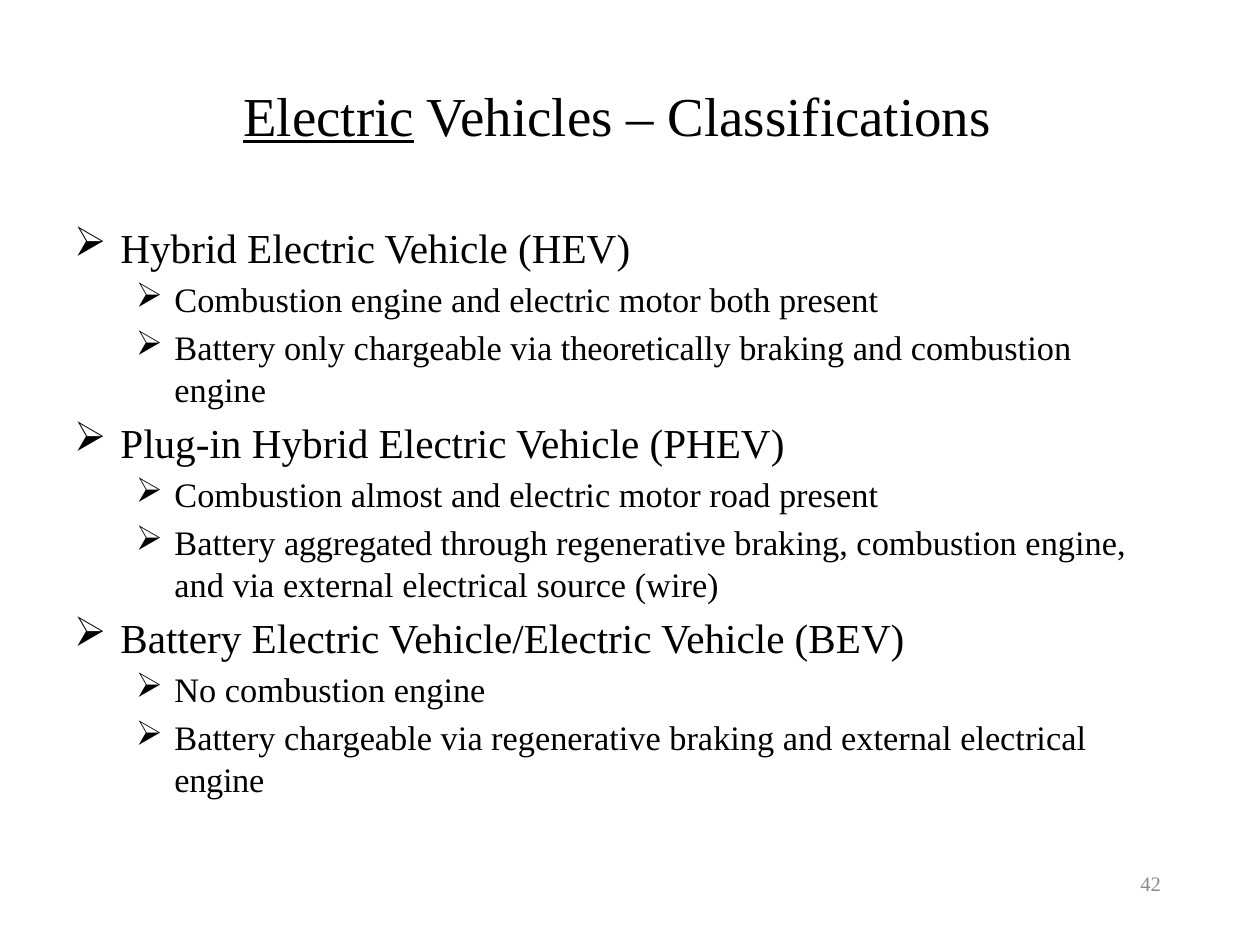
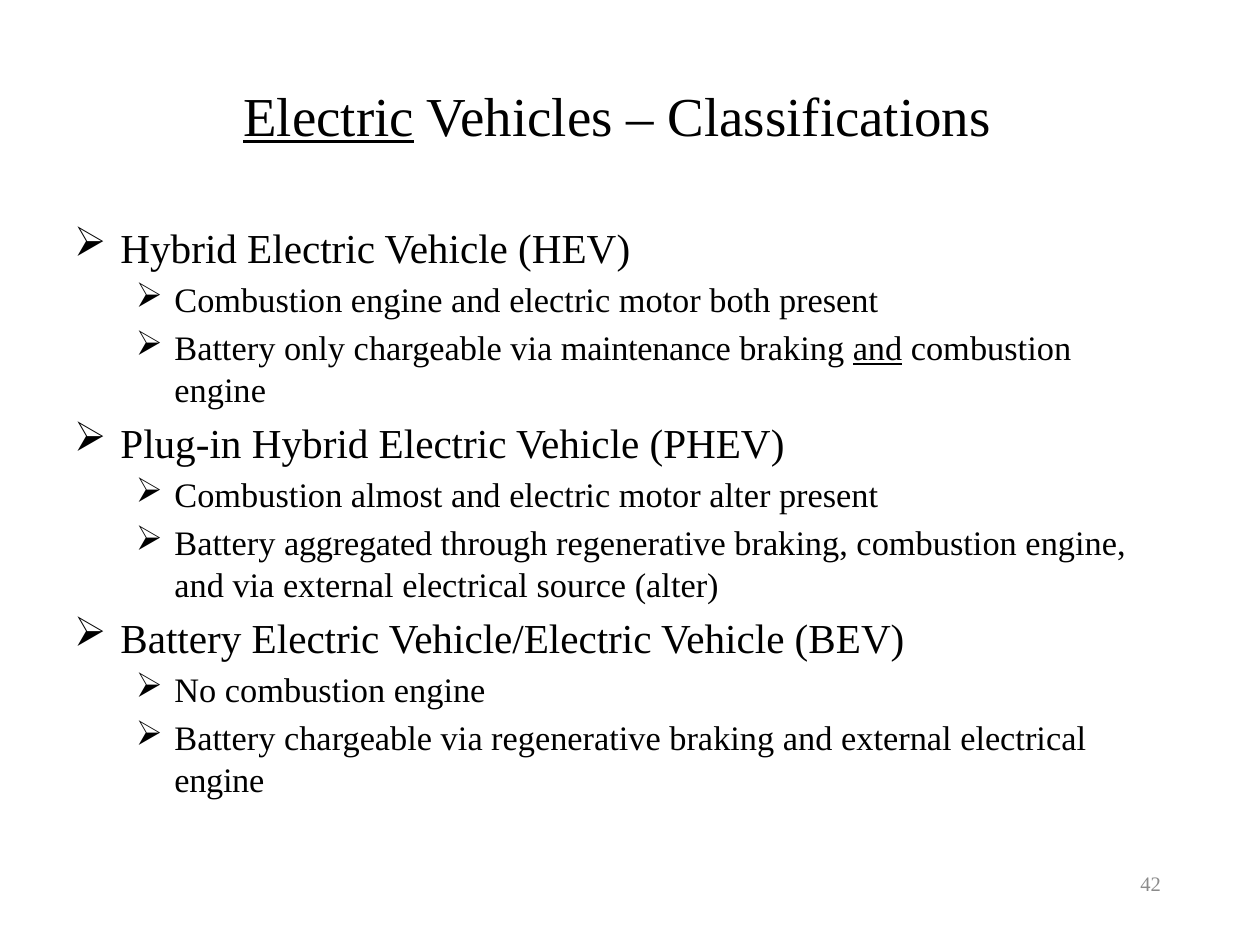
theoretically: theoretically -> maintenance (646, 350)
and underline: none -> present (878, 350)
motor road: road -> alter (740, 497)
source wire: wire -> alter (677, 586)
